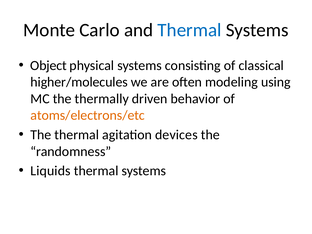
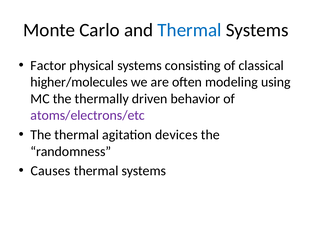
Object: Object -> Factor (48, 65)
atoms/electrons/etc colour: orange -> purple (88, 115)
Liquids: Liquids -> Causes (51, 171)
